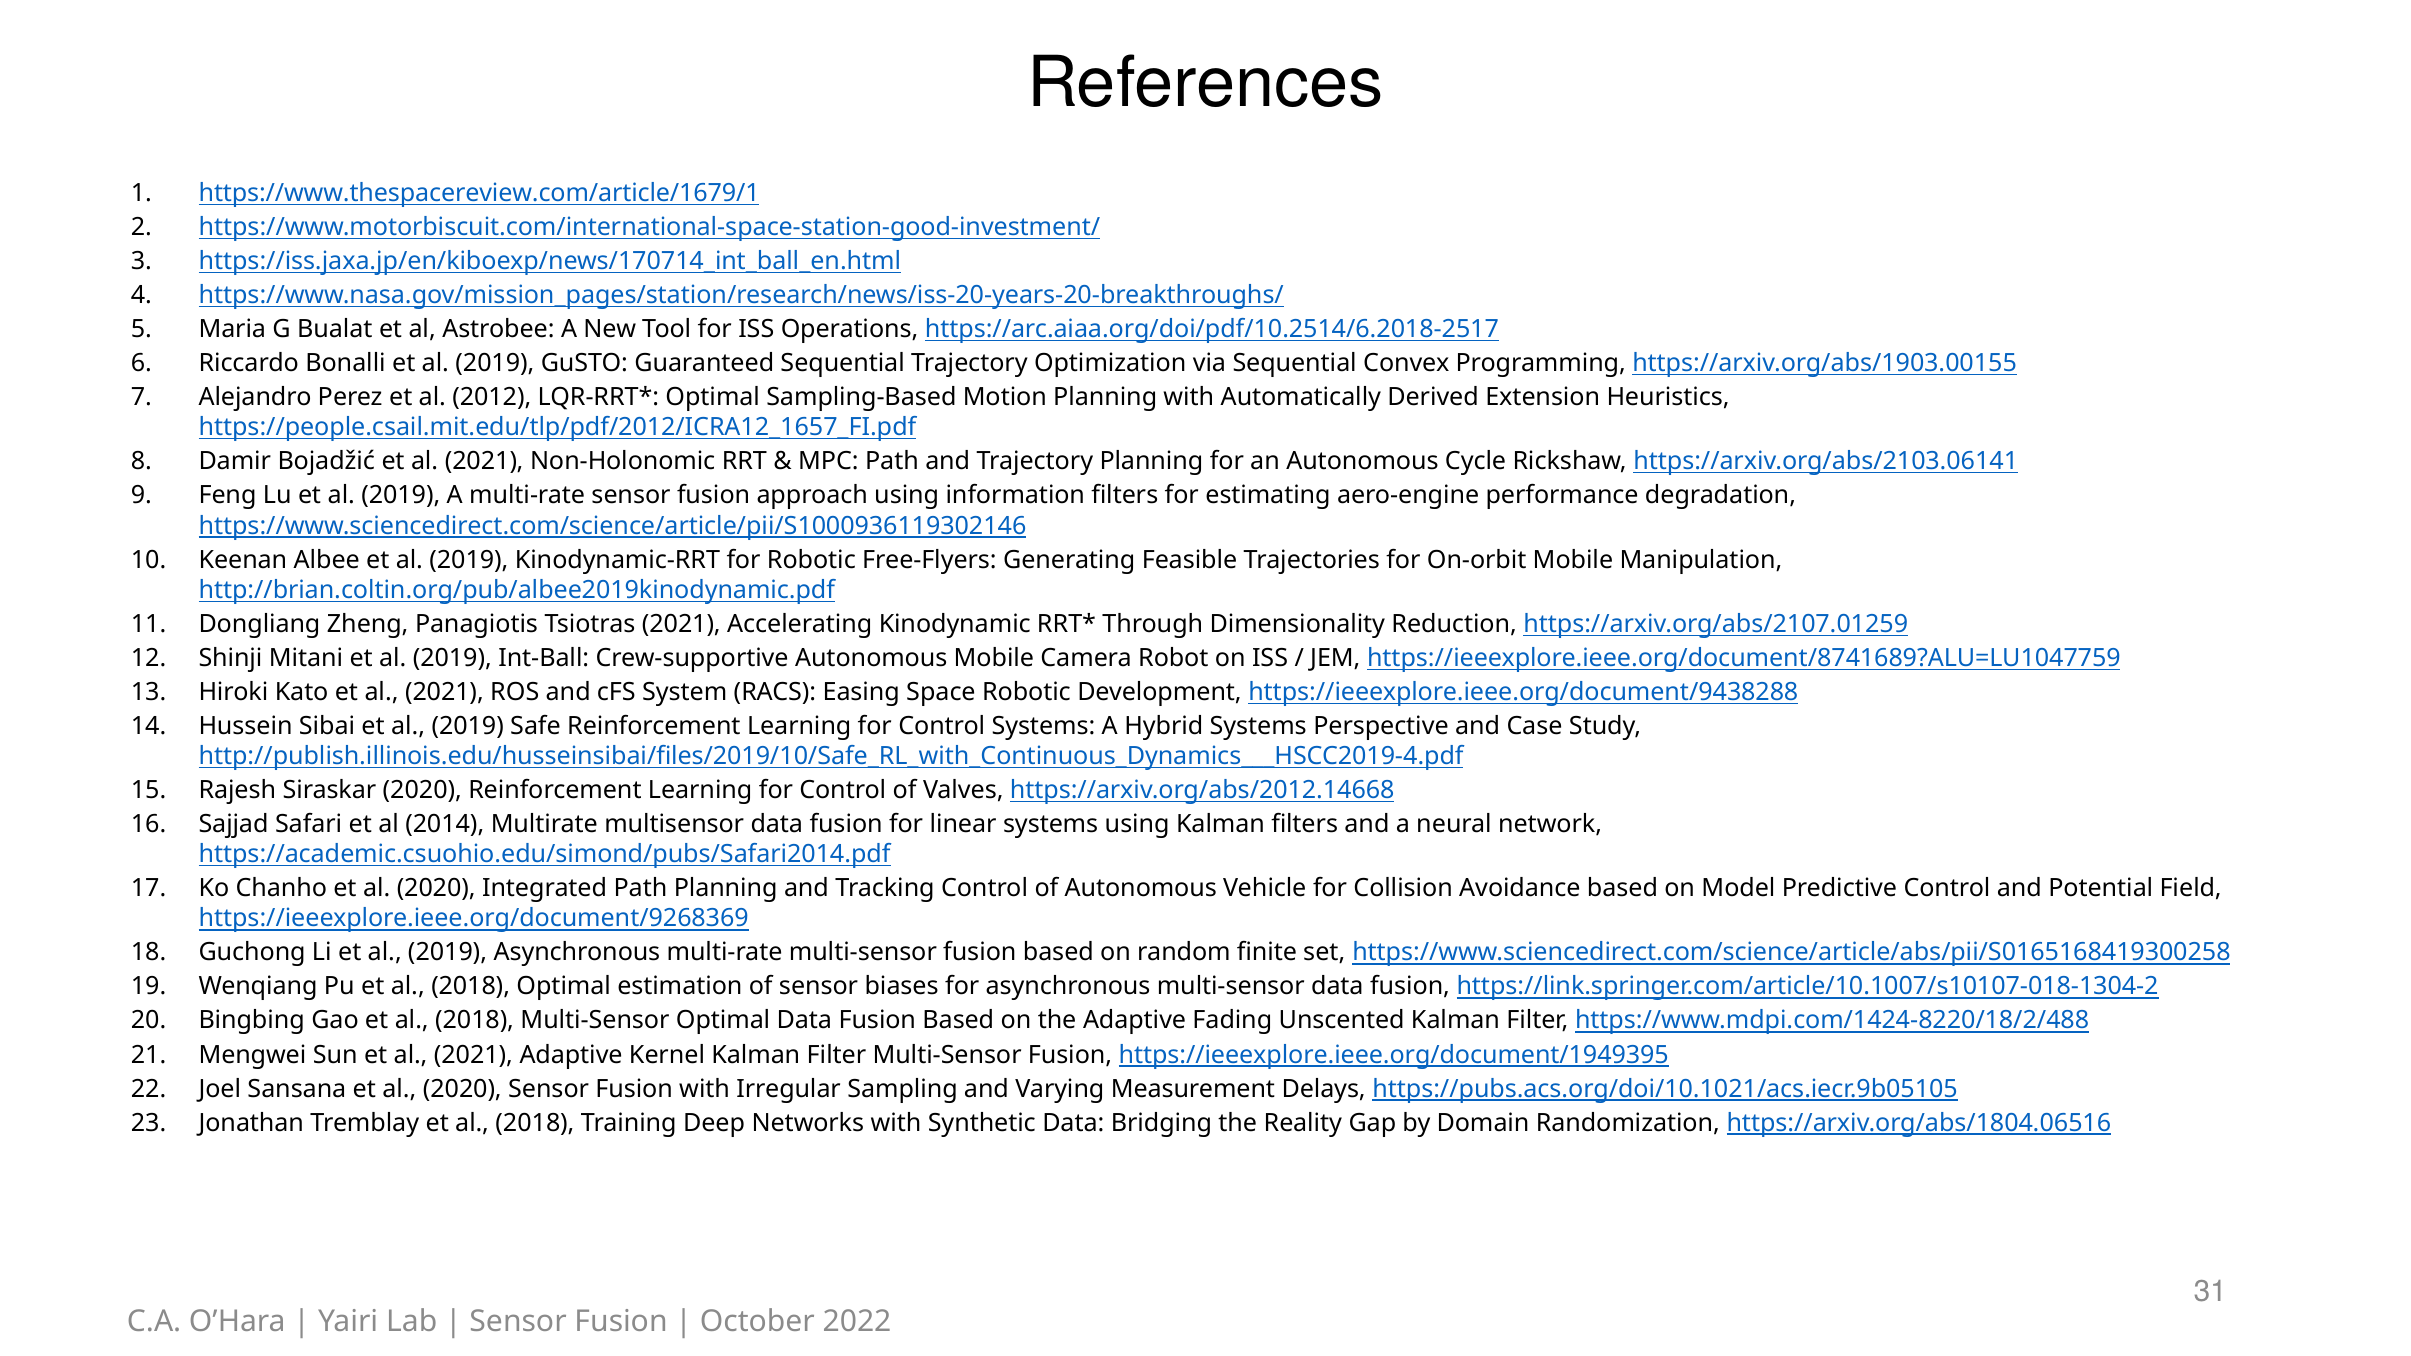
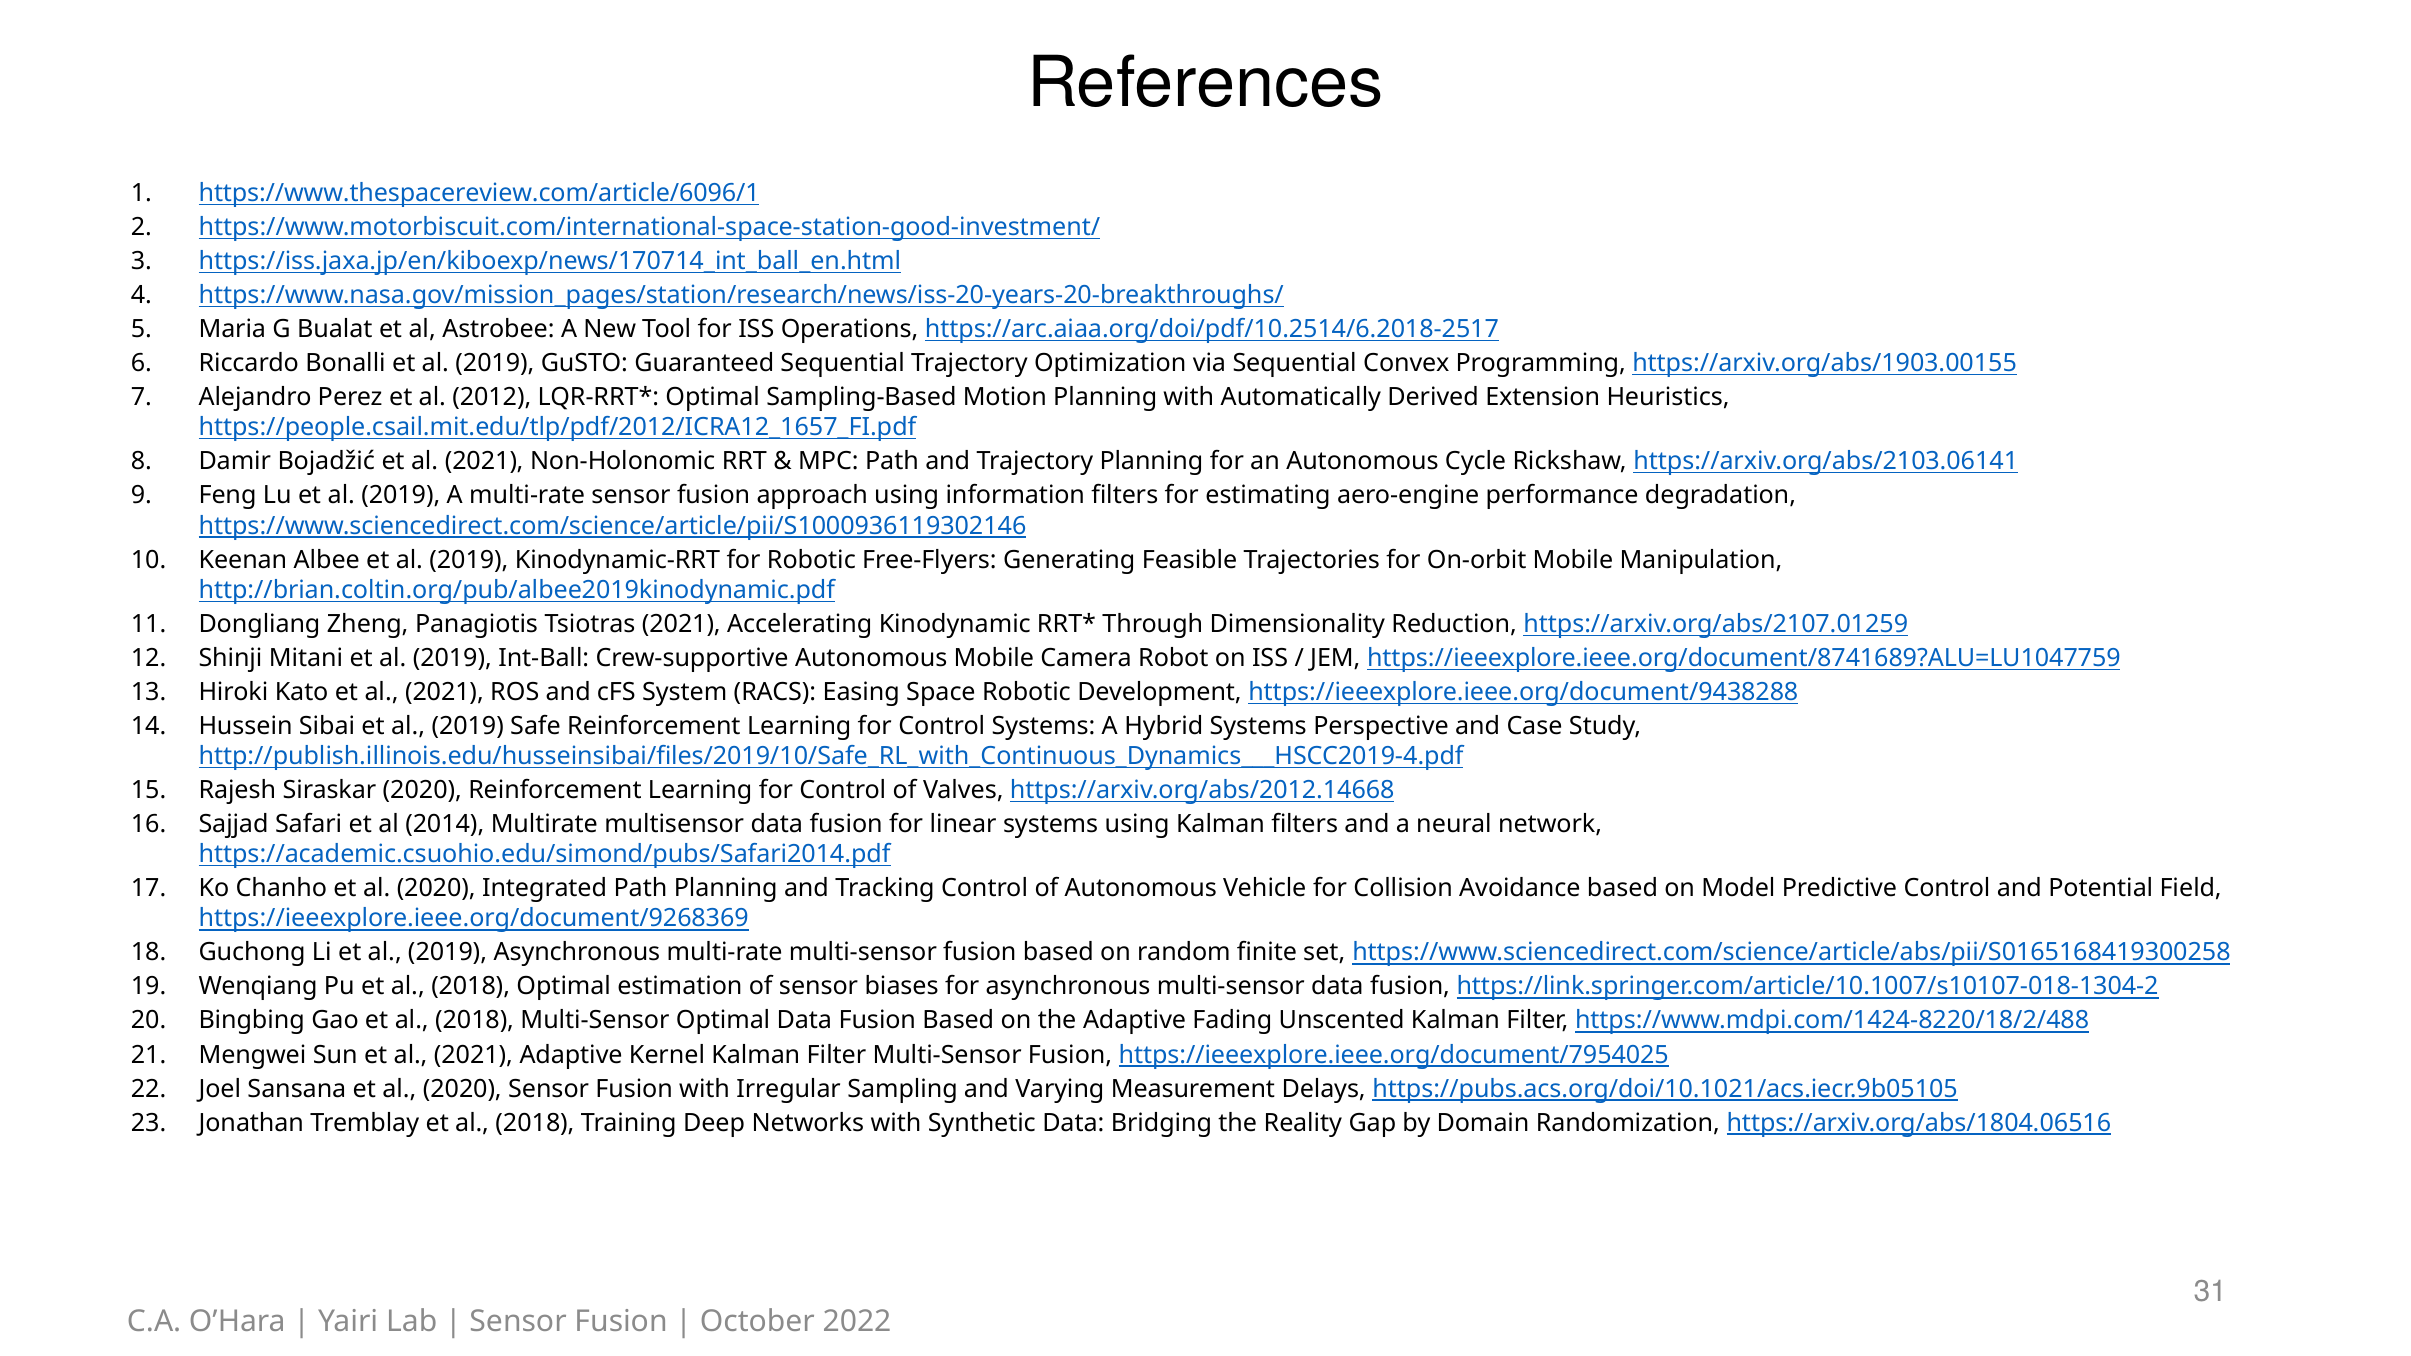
https://www.thespacereview.com/article/1679/1: https://www.thespacereview.com/article/1679/1 -> https://www.thespacereview.com/article/6096/1 (479, 193)
https://ieeexplore.ieee.org/document/1949395: https://ieeexplore.ieee.org/document/1949395 -> https://ieeexplore.ieee.org/document/7954025 (1394, 1055)
